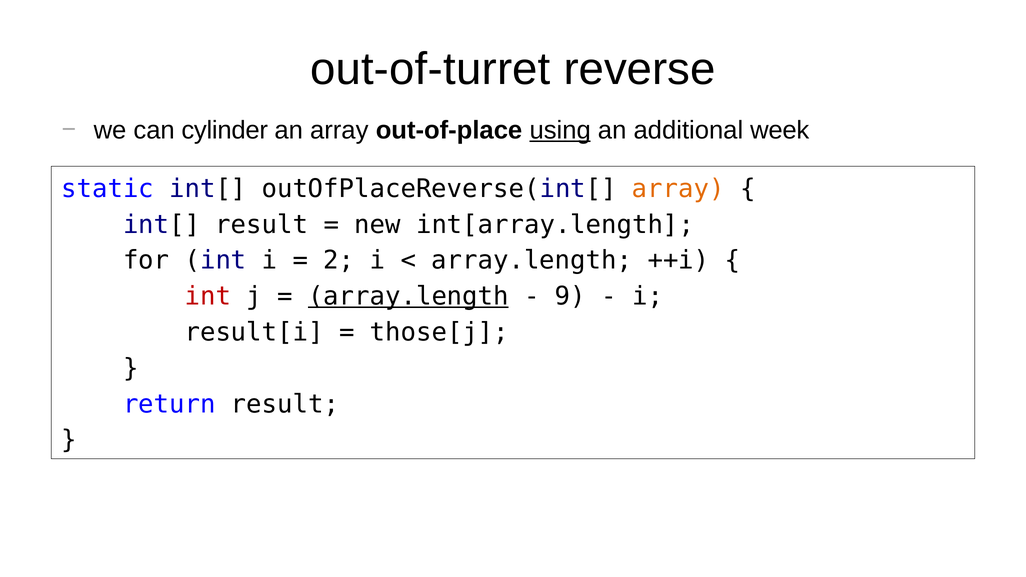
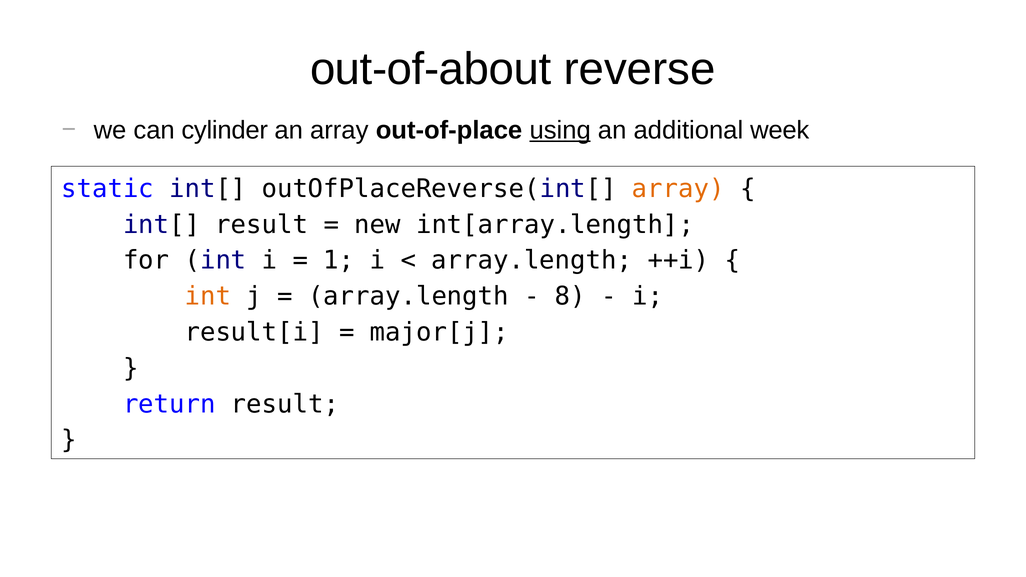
out-of-turret: out-of-turret -> out-of-about (431, 69)
2: 2 -> 1 (339, 261)
int colour: red -> orange (208, 296)
array.length underline: present -> none (408, 296)
9: 9 -> 8 (570, 296)
those[j: those[j -> major[j (439, 332)
